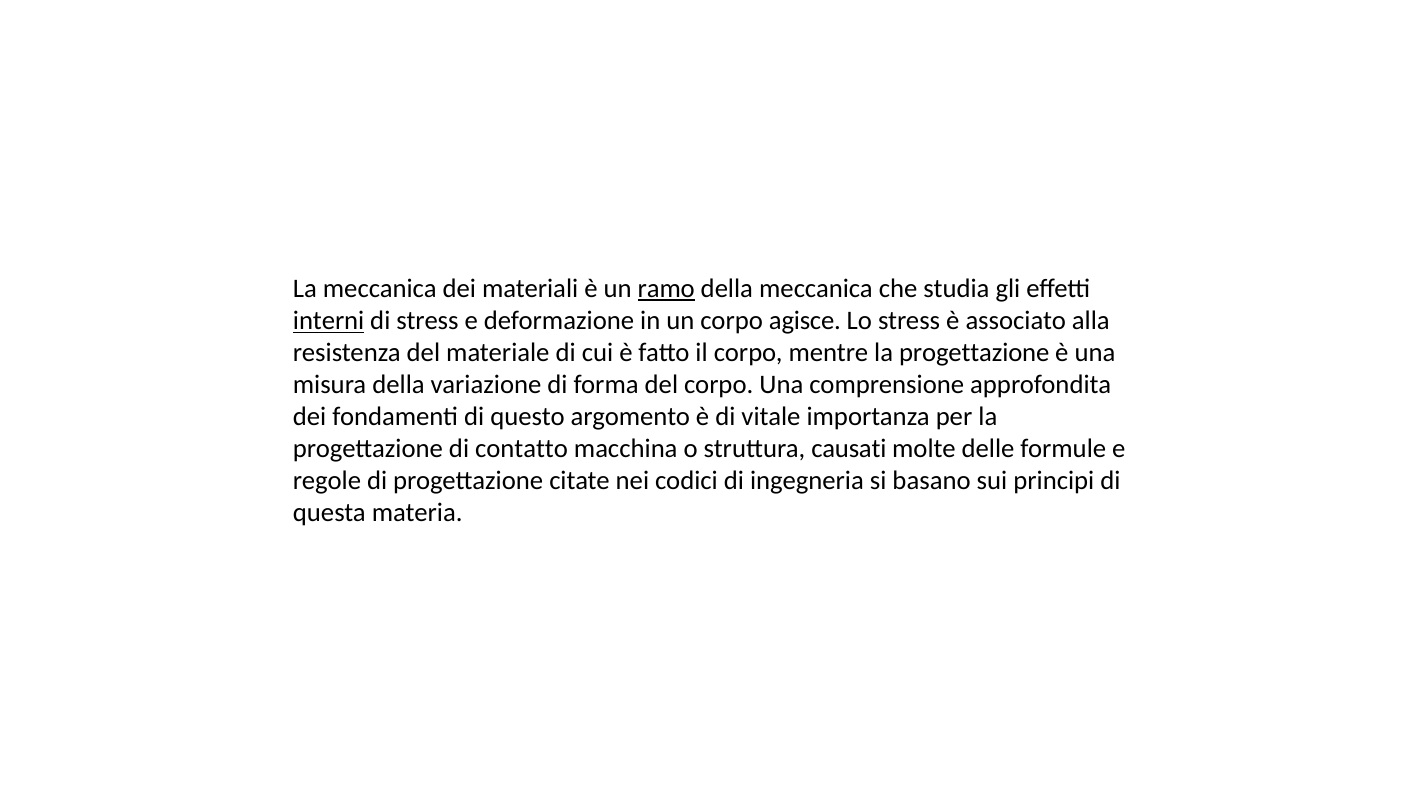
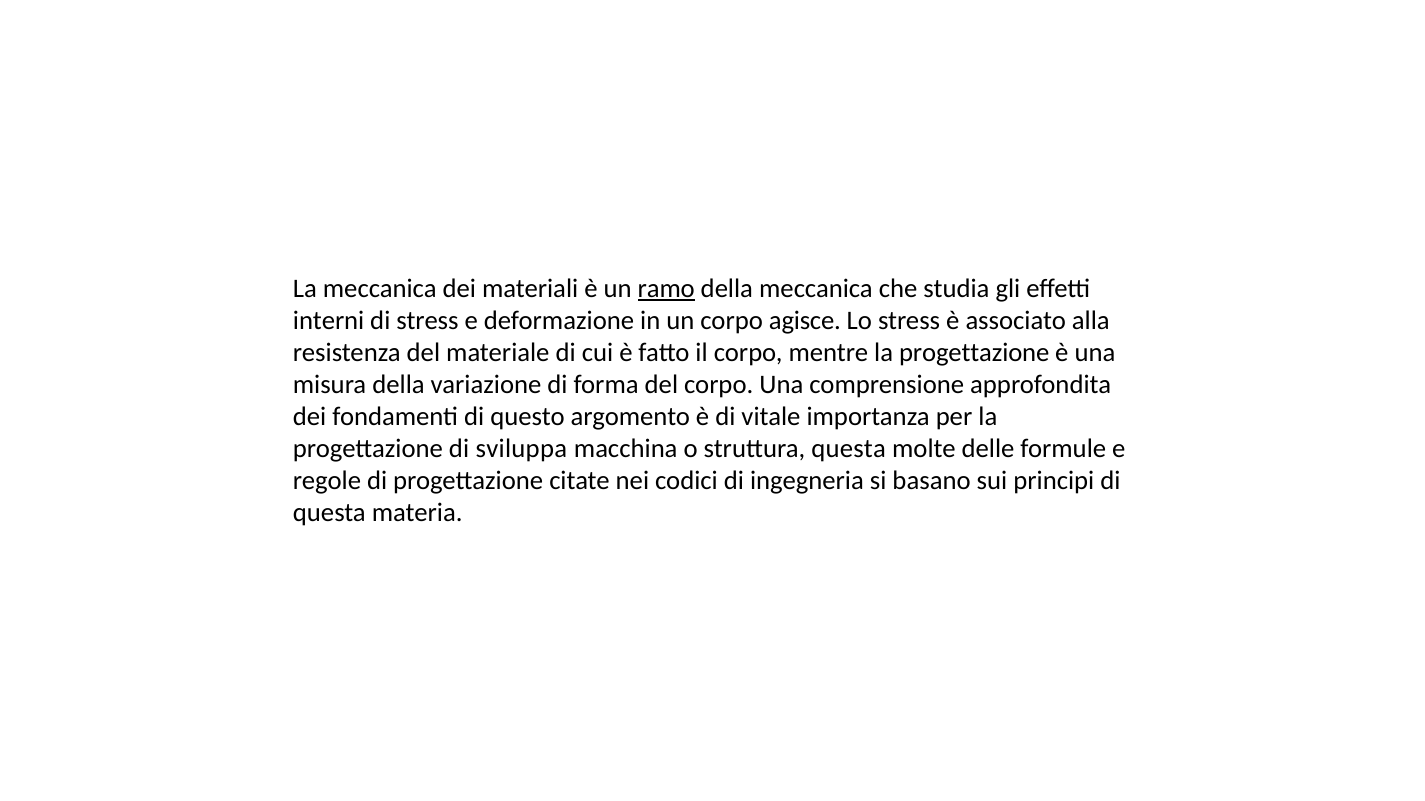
interni underline: present -> none (329, 321)
contatto: contatto -> sviluppa (521, 449)
struttura causati: causati -> questa (849, 449)
